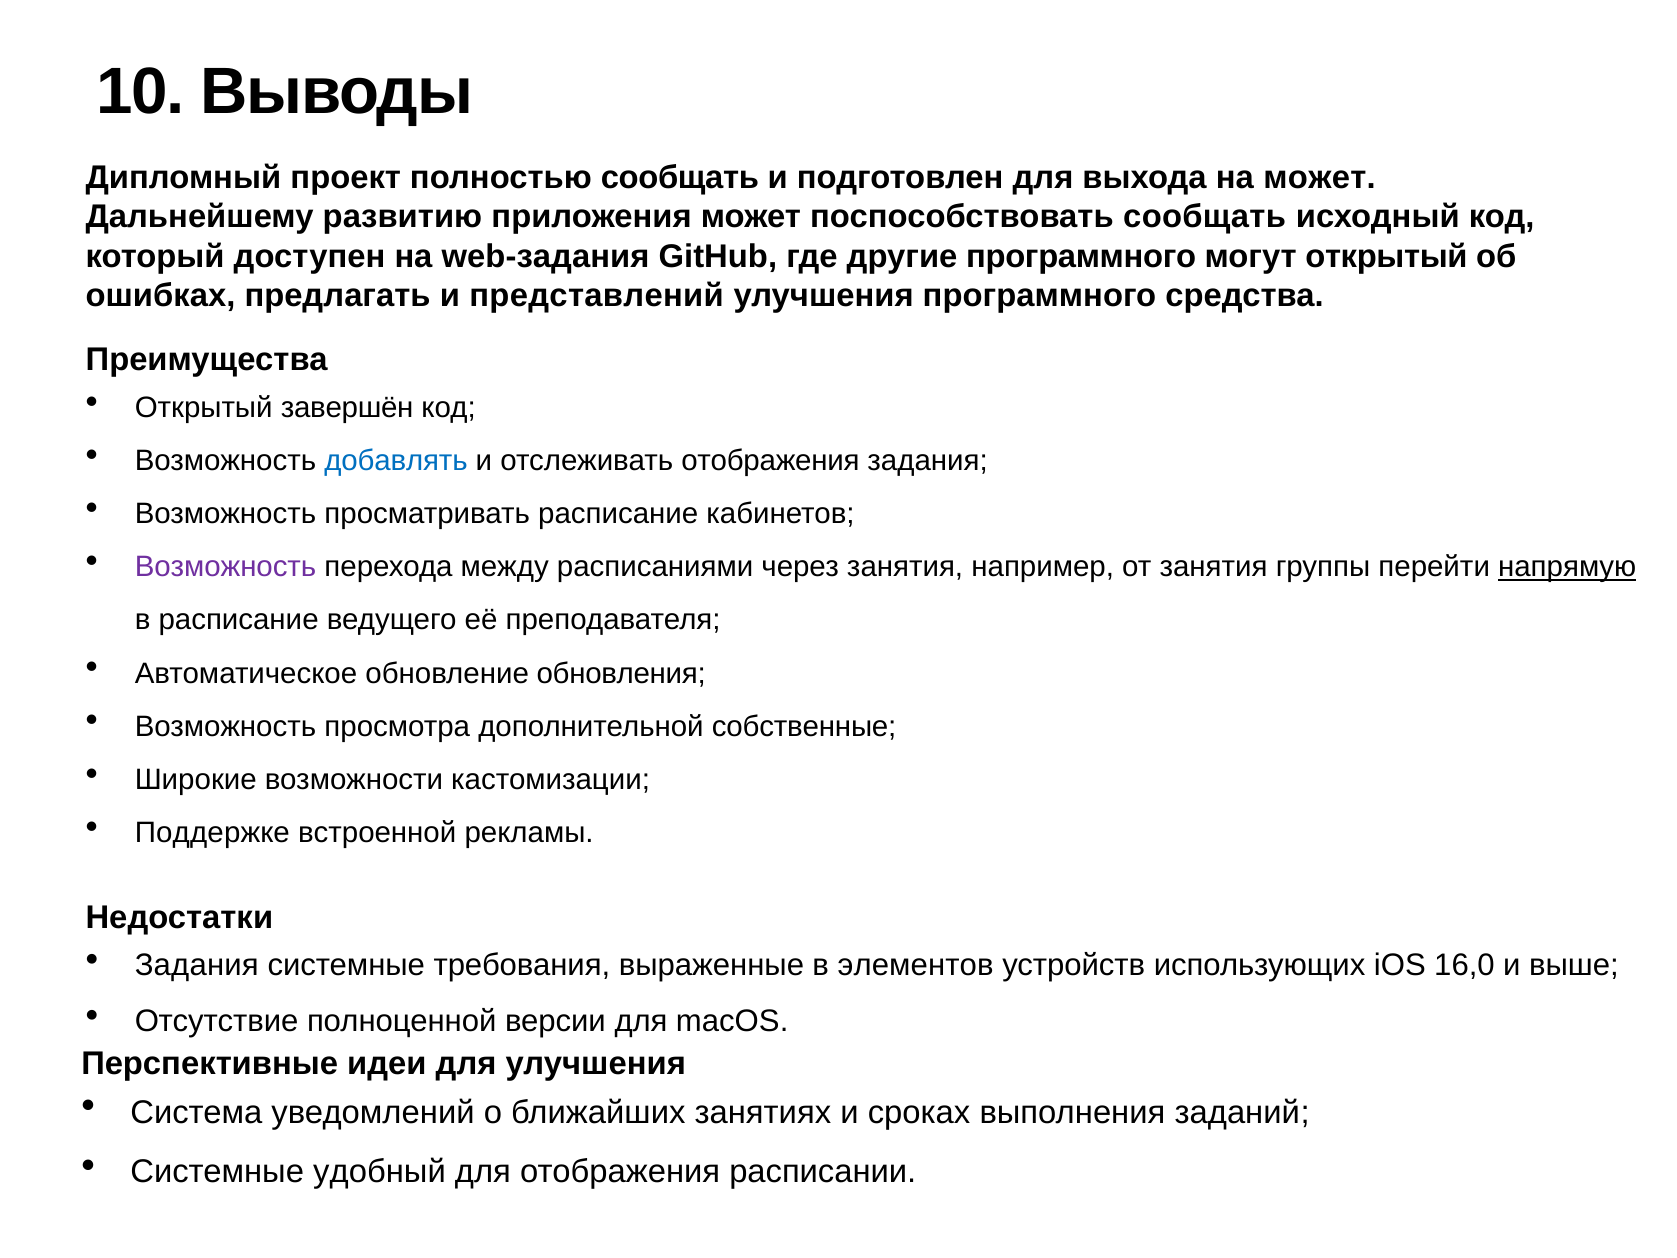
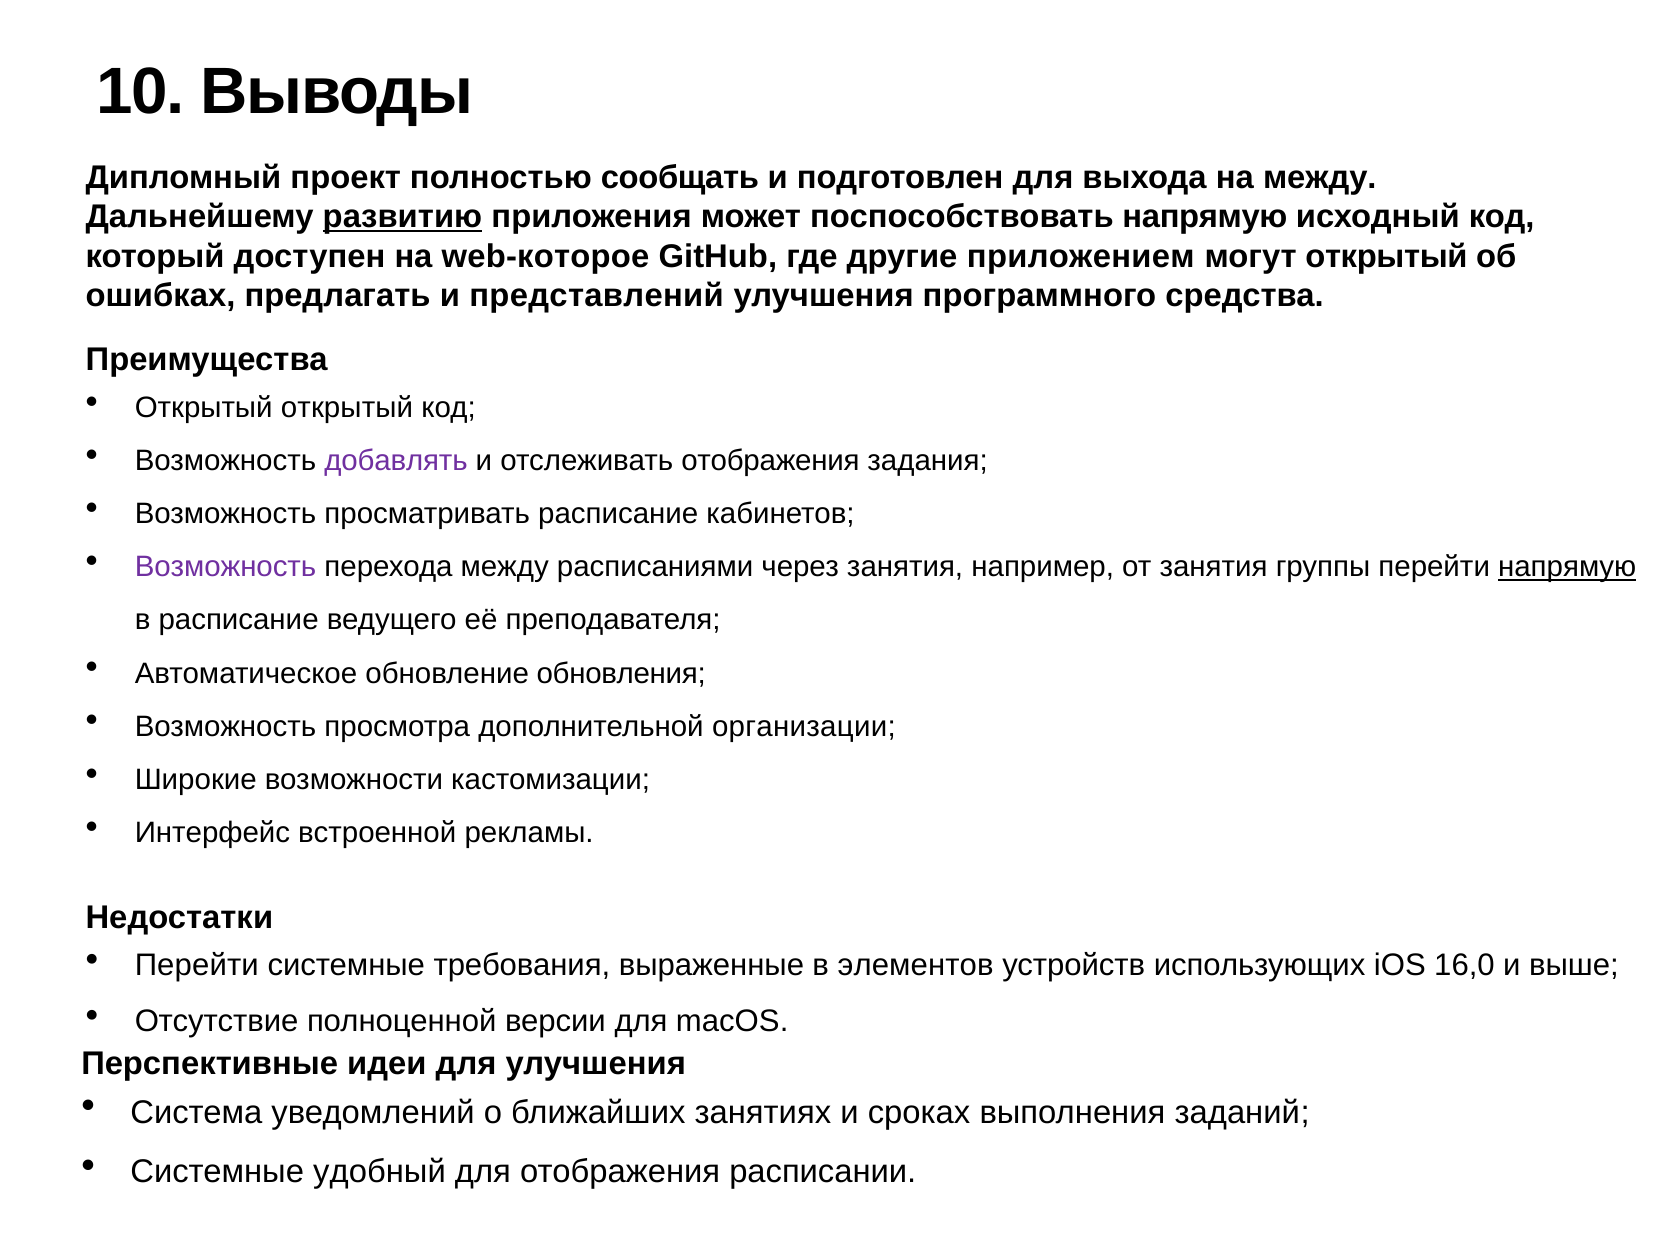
на может: может -> между (1320, 178)
развитию underline: none -> present (402, 217)
поспособствовать сообщать: сообщать -> напрямую (1205, 217)
web-задания: web-задания -> web-которое (545, 256)
другие программного: программного -> приложением (1081, 256)
Открытый завершён: завершён -> открытый (347, 408)
добавлять colour: blue -> purple (396, 461)
собственные: собственные -> организации (804, 726)
Поддержке: Поддержке -> Интерфейс (212, 832)
Задания: Задания -> Перейти (197, 965)
